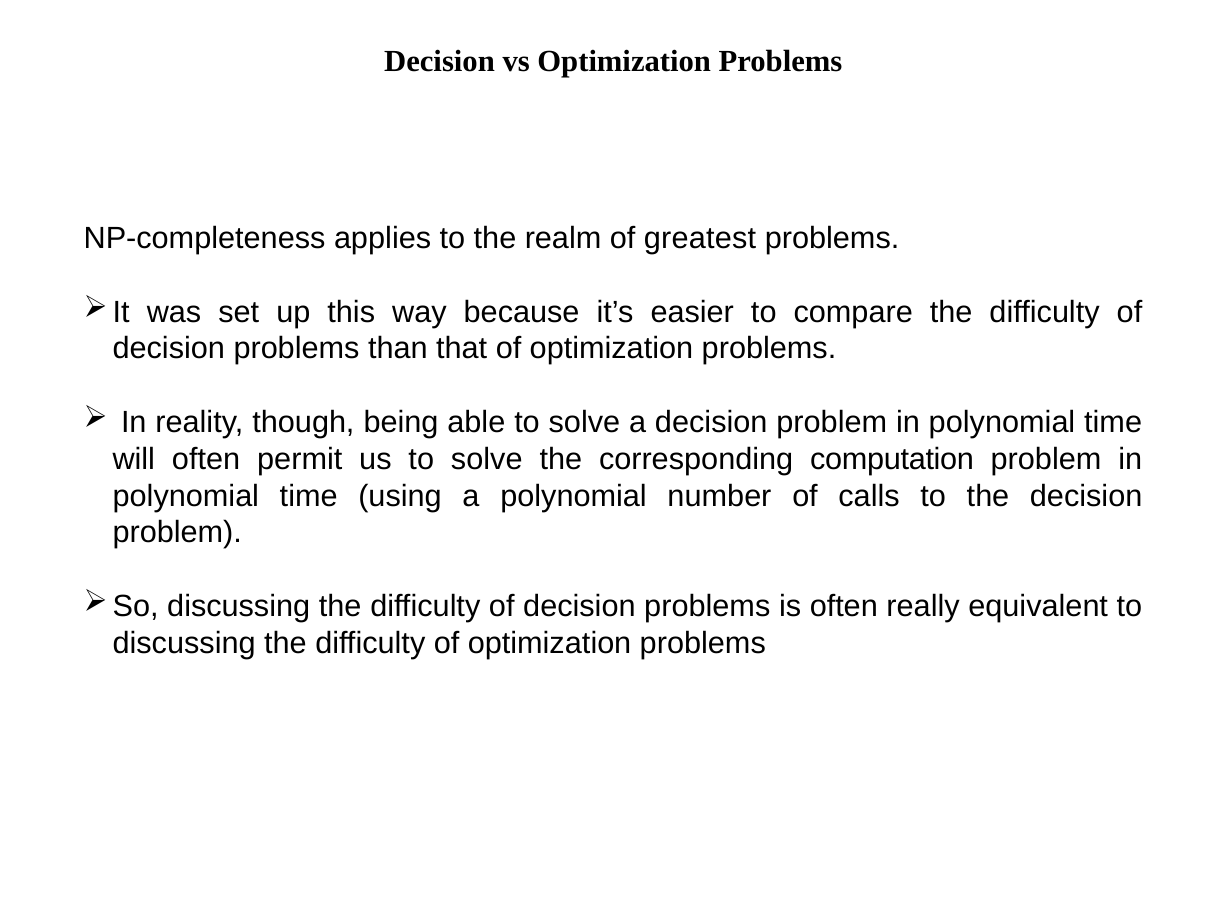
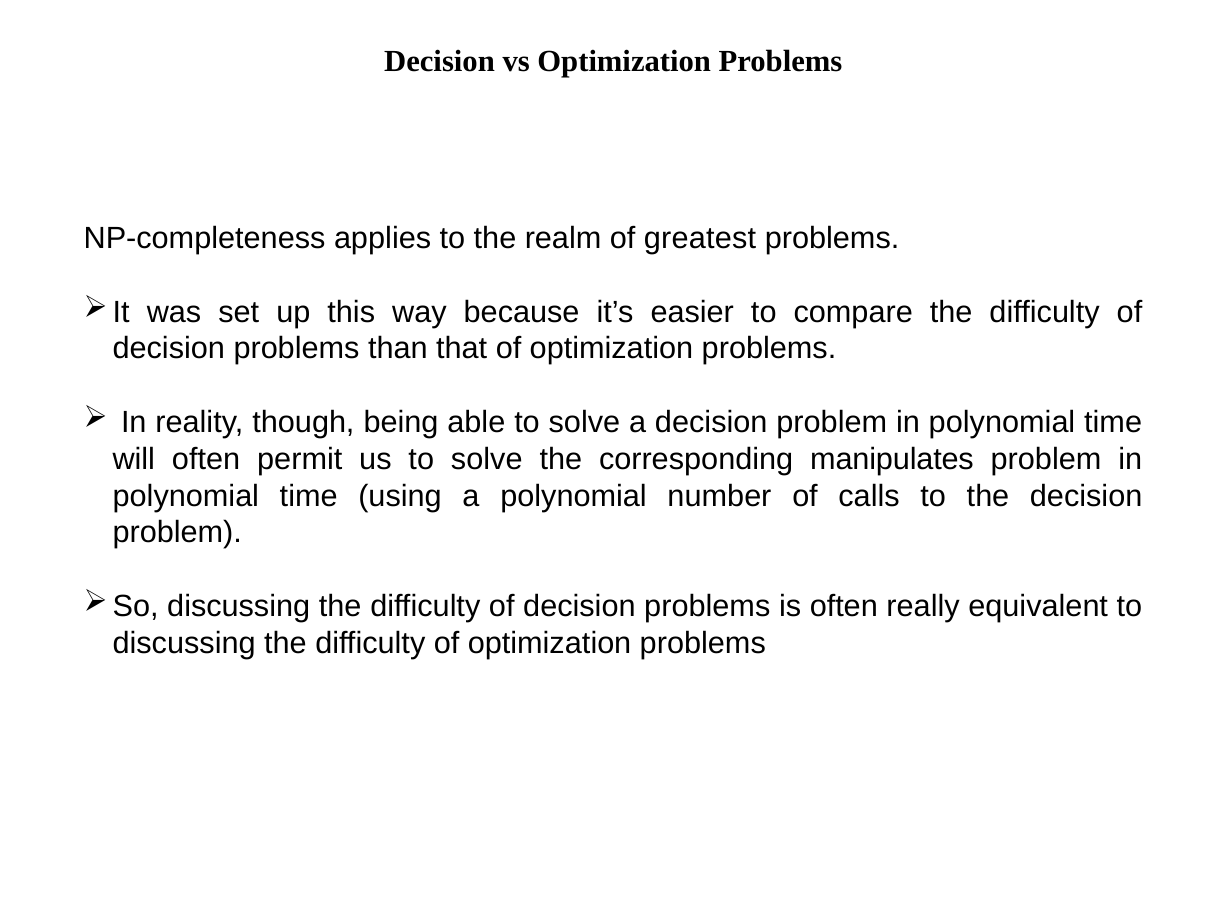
computation: computation -> manipulates (892, 459)
